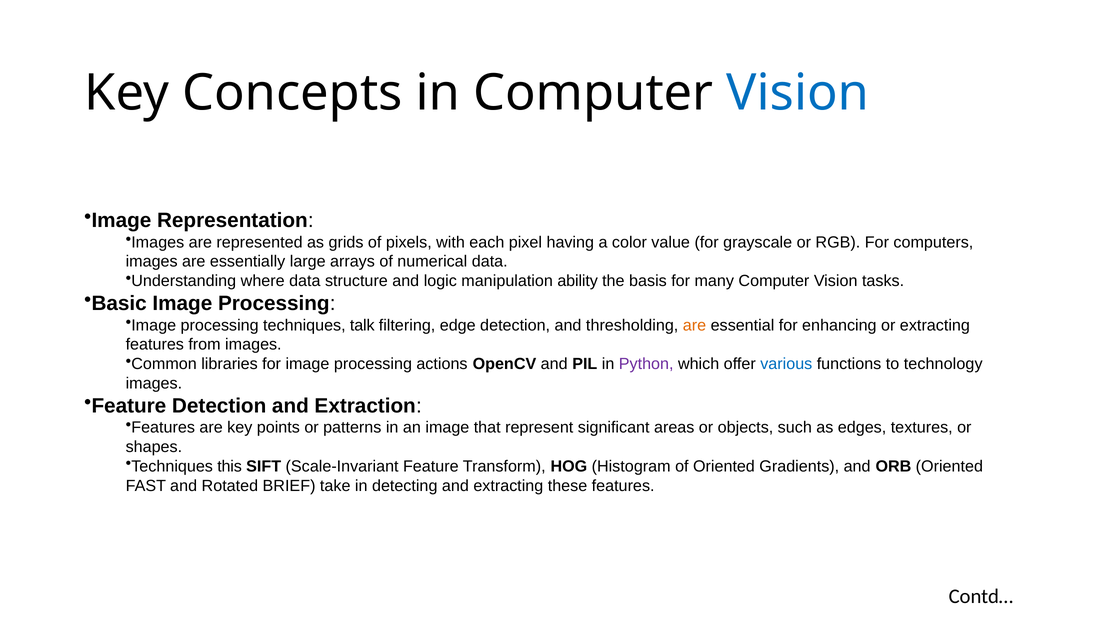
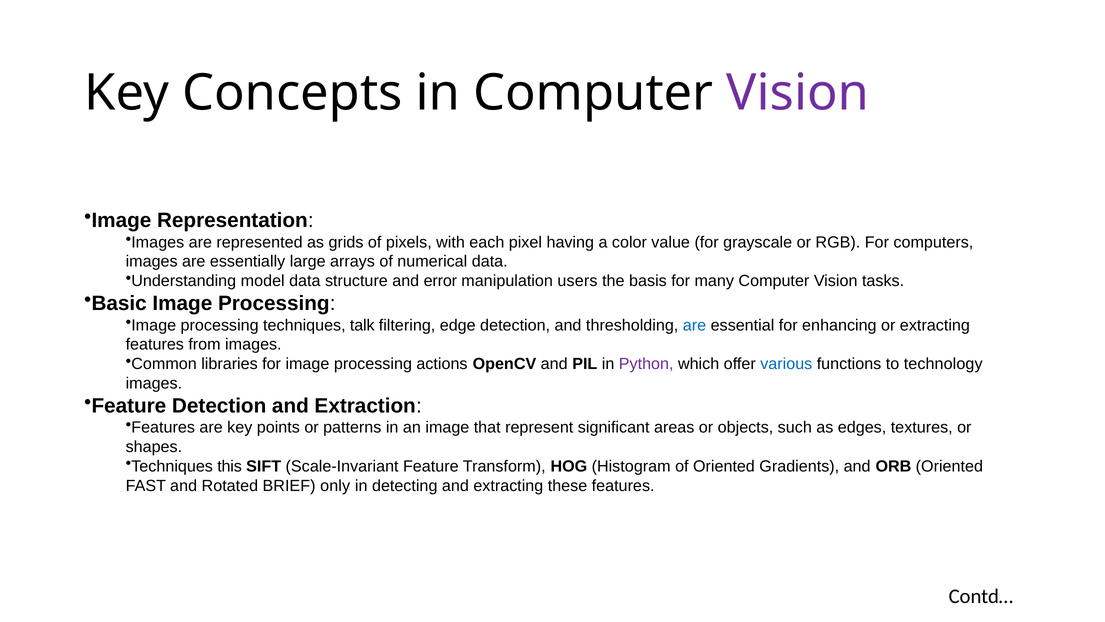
Vision colour: blue -> purple (798, 93)
where: where -> model (263, 281)
logic: logic -> error (440, 281)
ability: ability -> users (577, 281)
are colour: orange -> blue (694, 325)
take: take -> only (335, 485)
